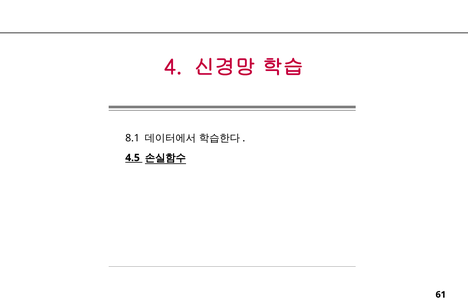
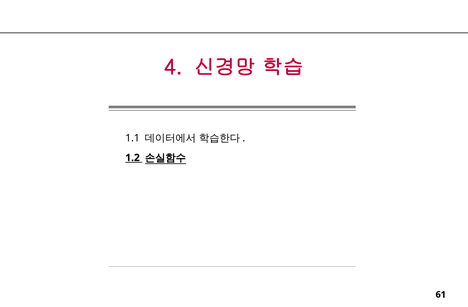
8.1: 8.1 -> 1.1 (132, 138)
4.5: 4.5 -> 1.2 (133, 158)
